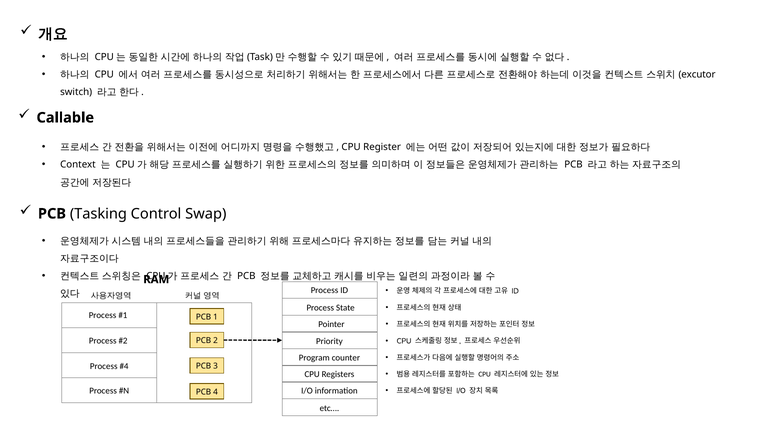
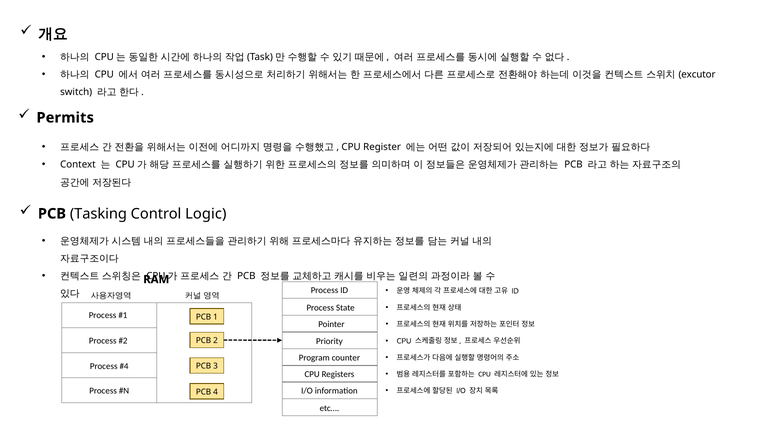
Callable: Callable -> Permits (65, 118)
Swap: Swap -> Logic (206, 214)
